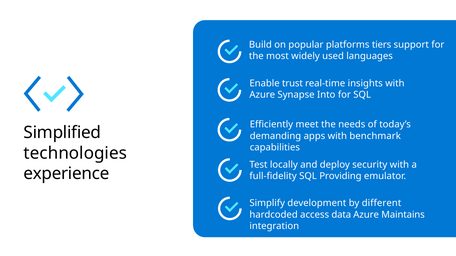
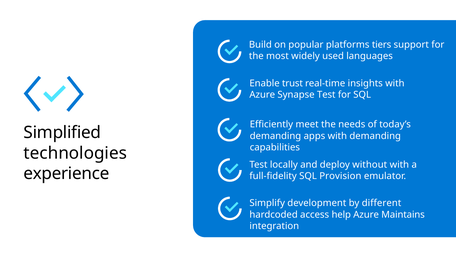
Synapse Into: Into -> Test (326, 95)
with benchmark: benchmark -> demanding (375, 136)
security: security -> without (370, 165)
Providing: Providing -> Provision (340, 176)
data: data -> help (341, 215)
